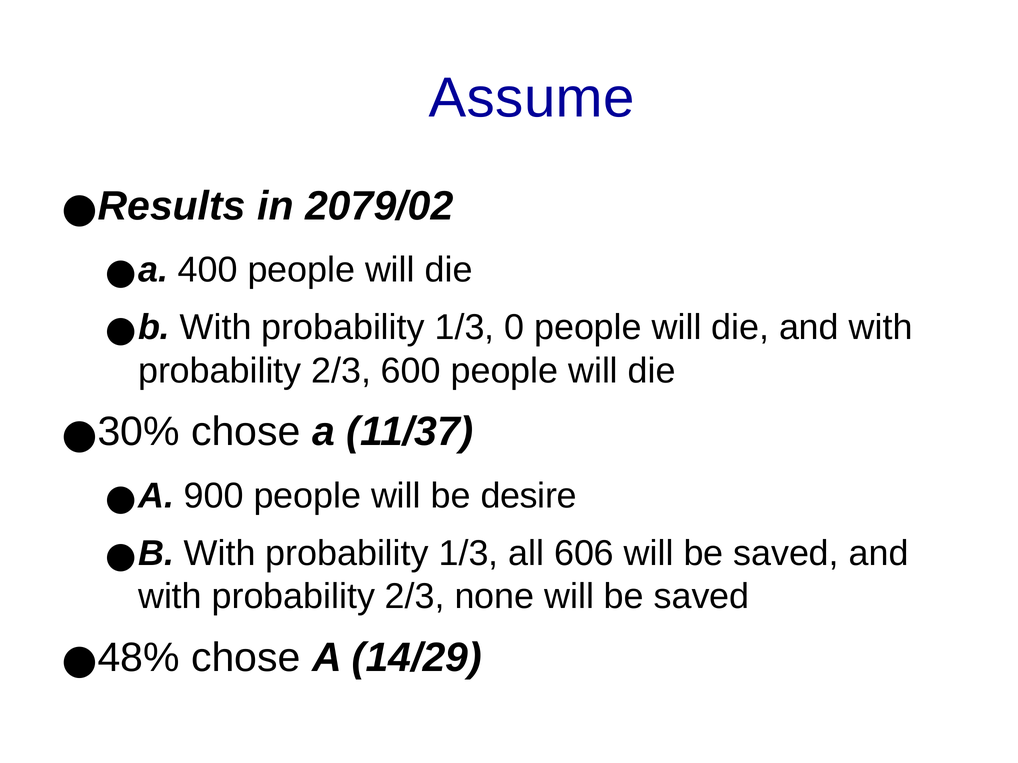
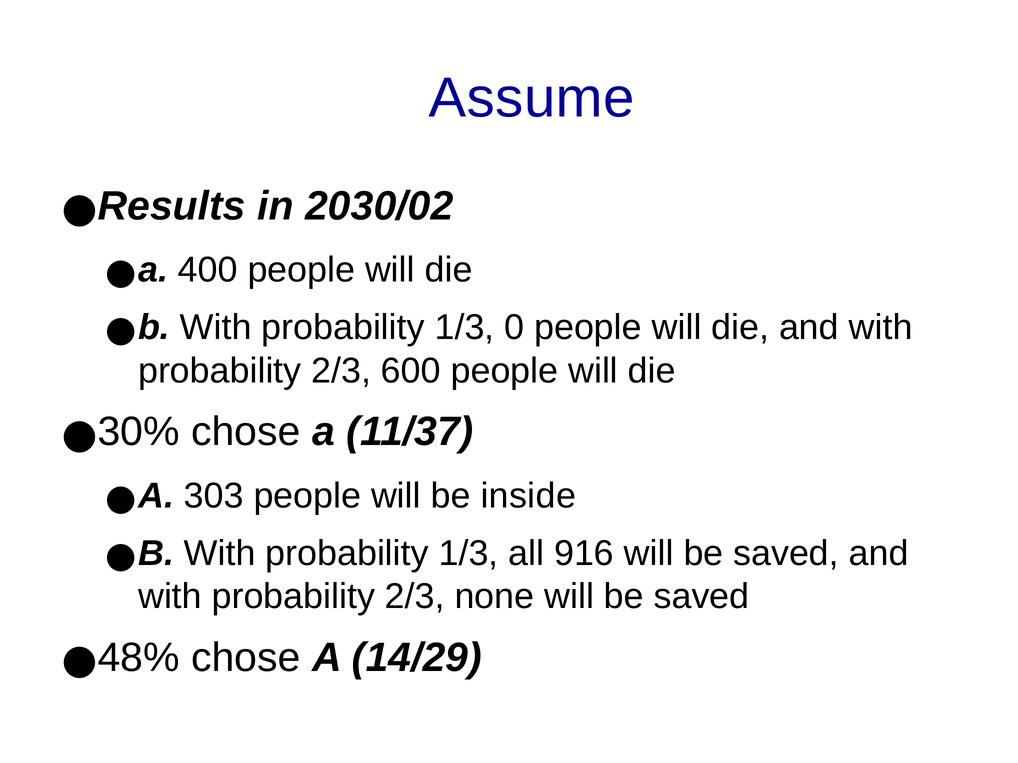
2079/02: 2079/02 -> 2030/02 (379, 206)
900: 900 -> 303 (214, 496)
desire: desire -> inside (528, 496)
606: 606 -> 916 (584, 554)
